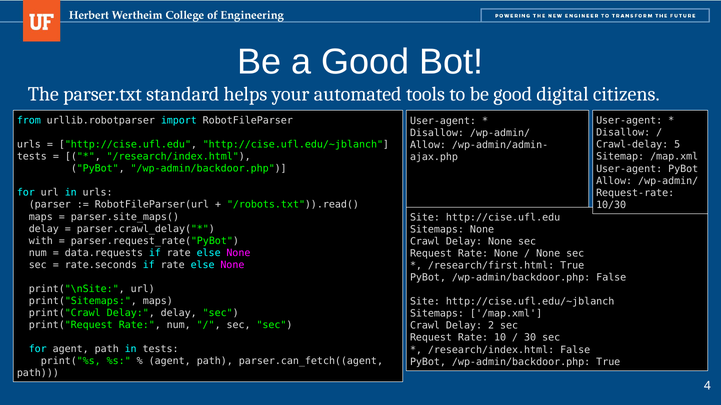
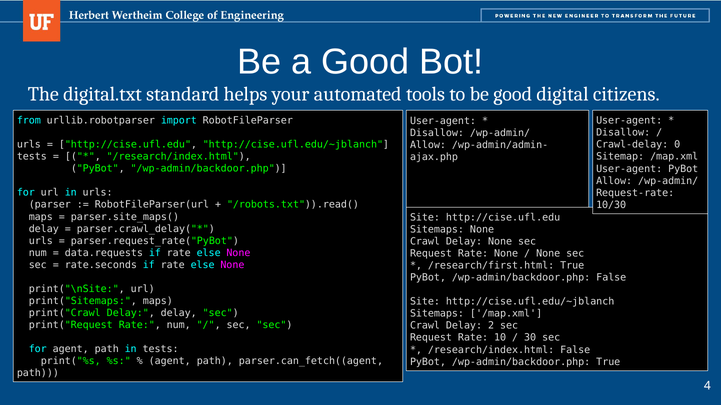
parser.txt: parser.txt -> digital.txt (102, 94)
5: 5 -> 0 (677, 145)
with: with -> urls (41, 241)
